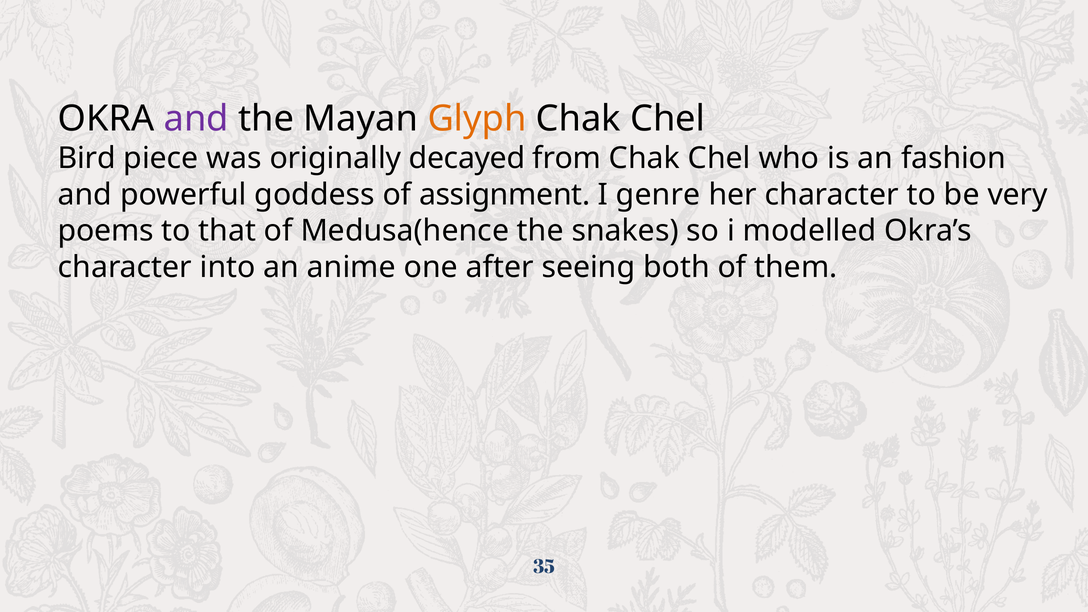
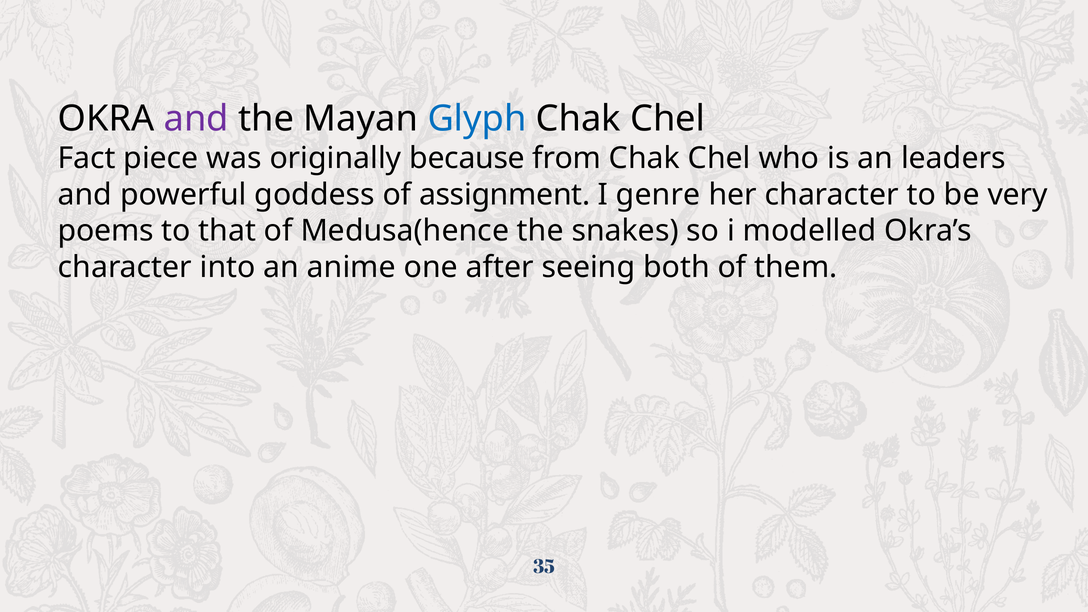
Glyph colour: orange -> blue (477, 119)
Bird: Bird -> Fact (87, 158)
decayed: decayed -> because (467, 158)
fashion: fashion -> leaders (953, 158)
